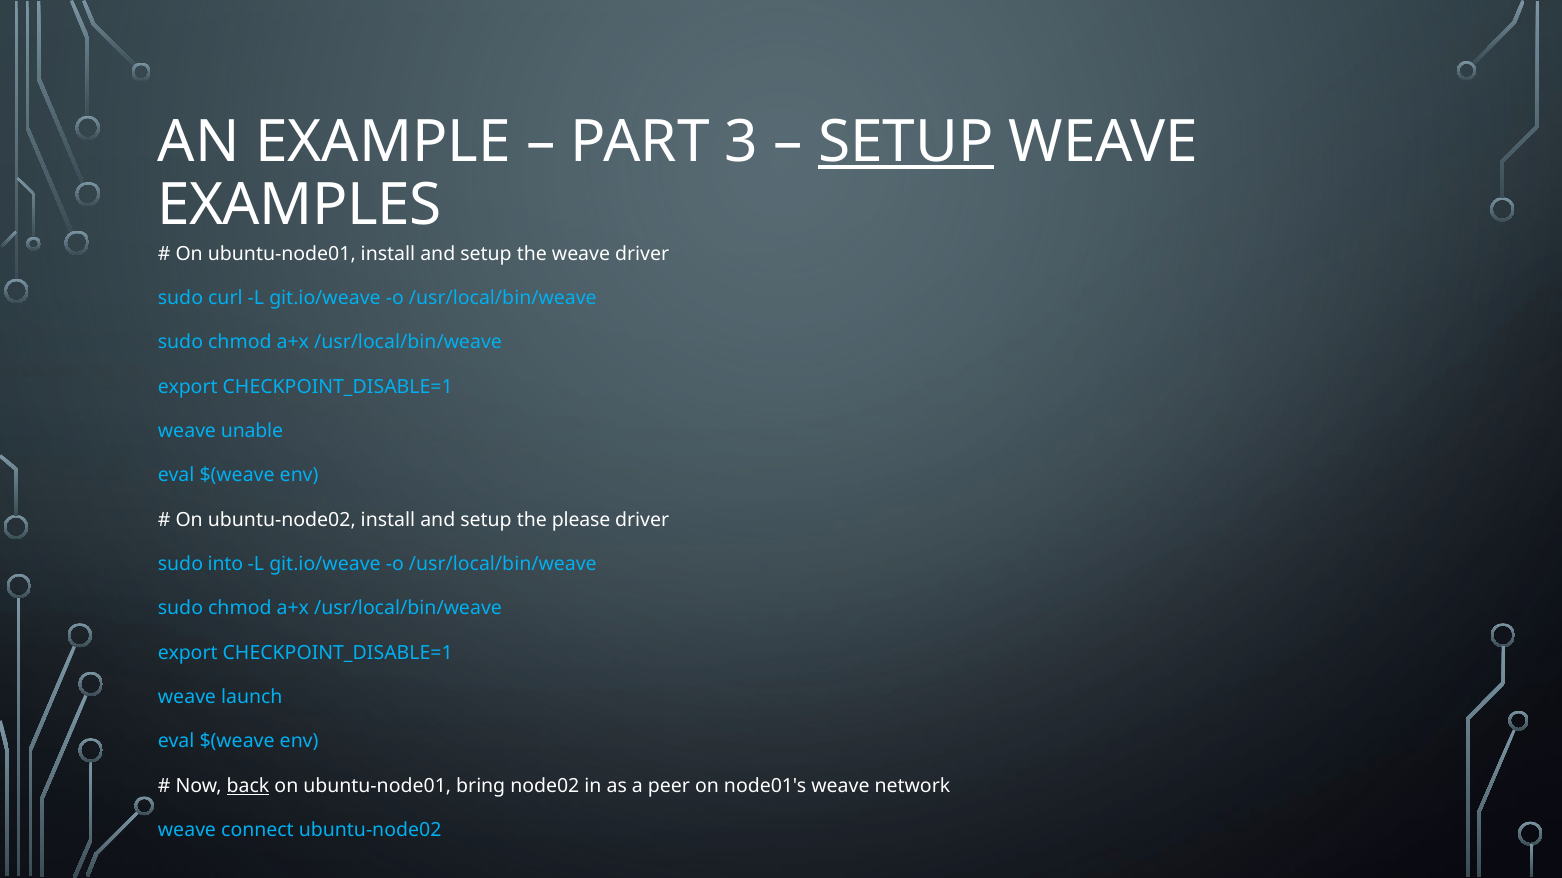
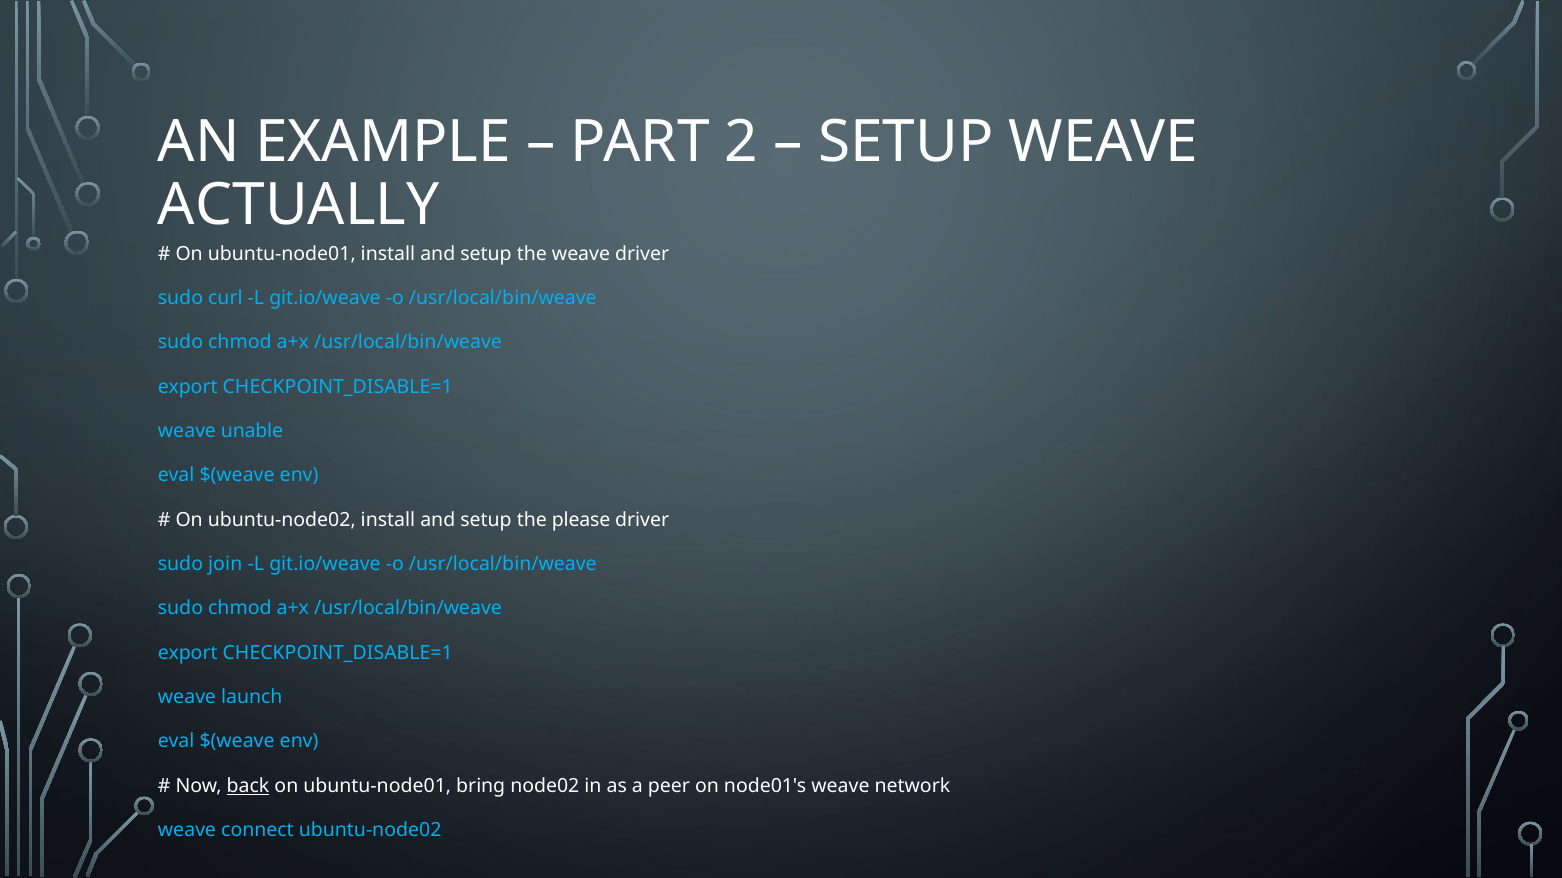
3: 3 -> 2 (742, 142)
SETUP underline: present -> none (906, 142)
EXAMPLES: EXAMPLES -> ACTUALLY (299, 205)
into: into -> join (225, 564)
